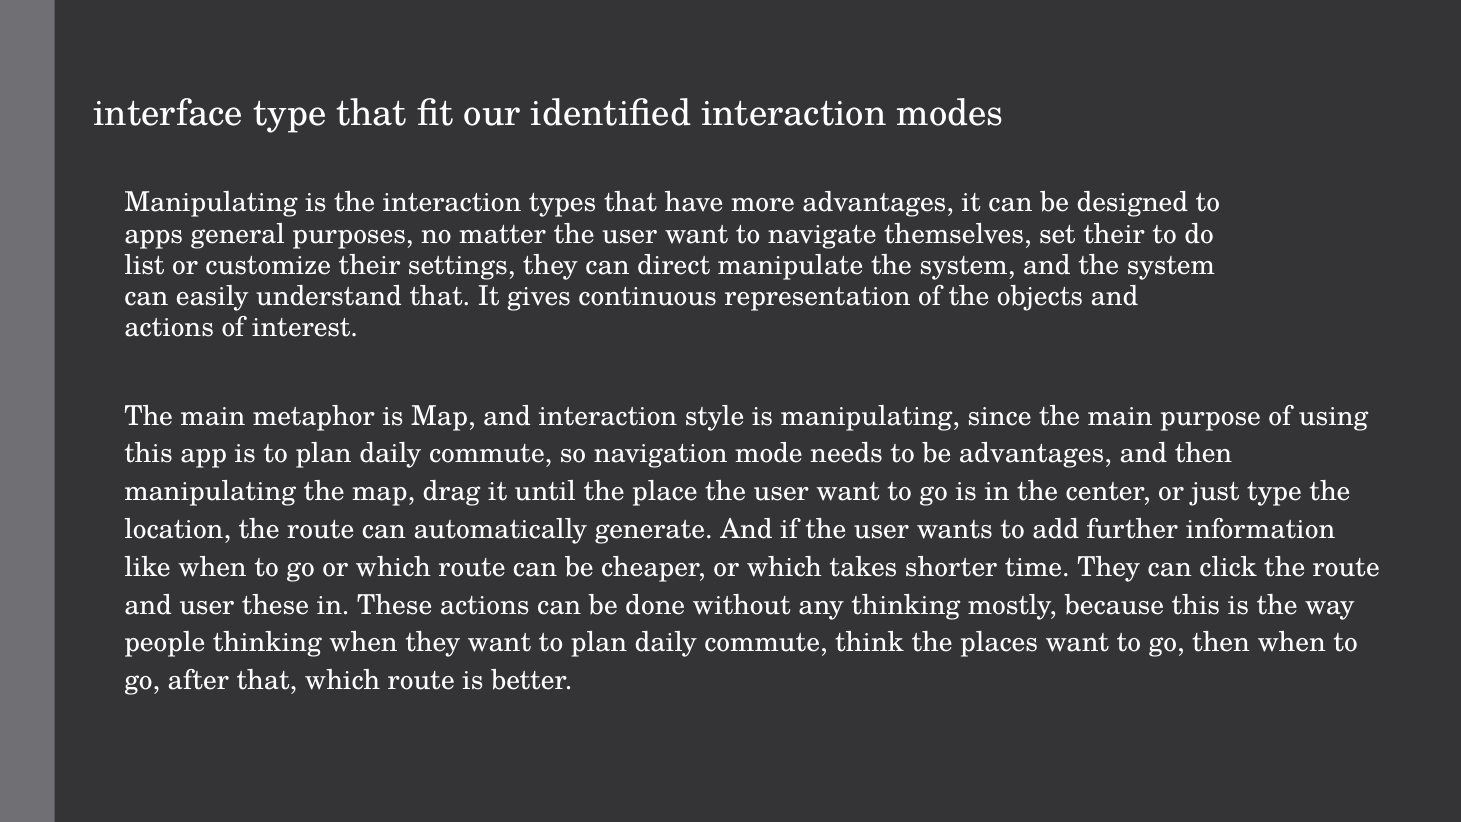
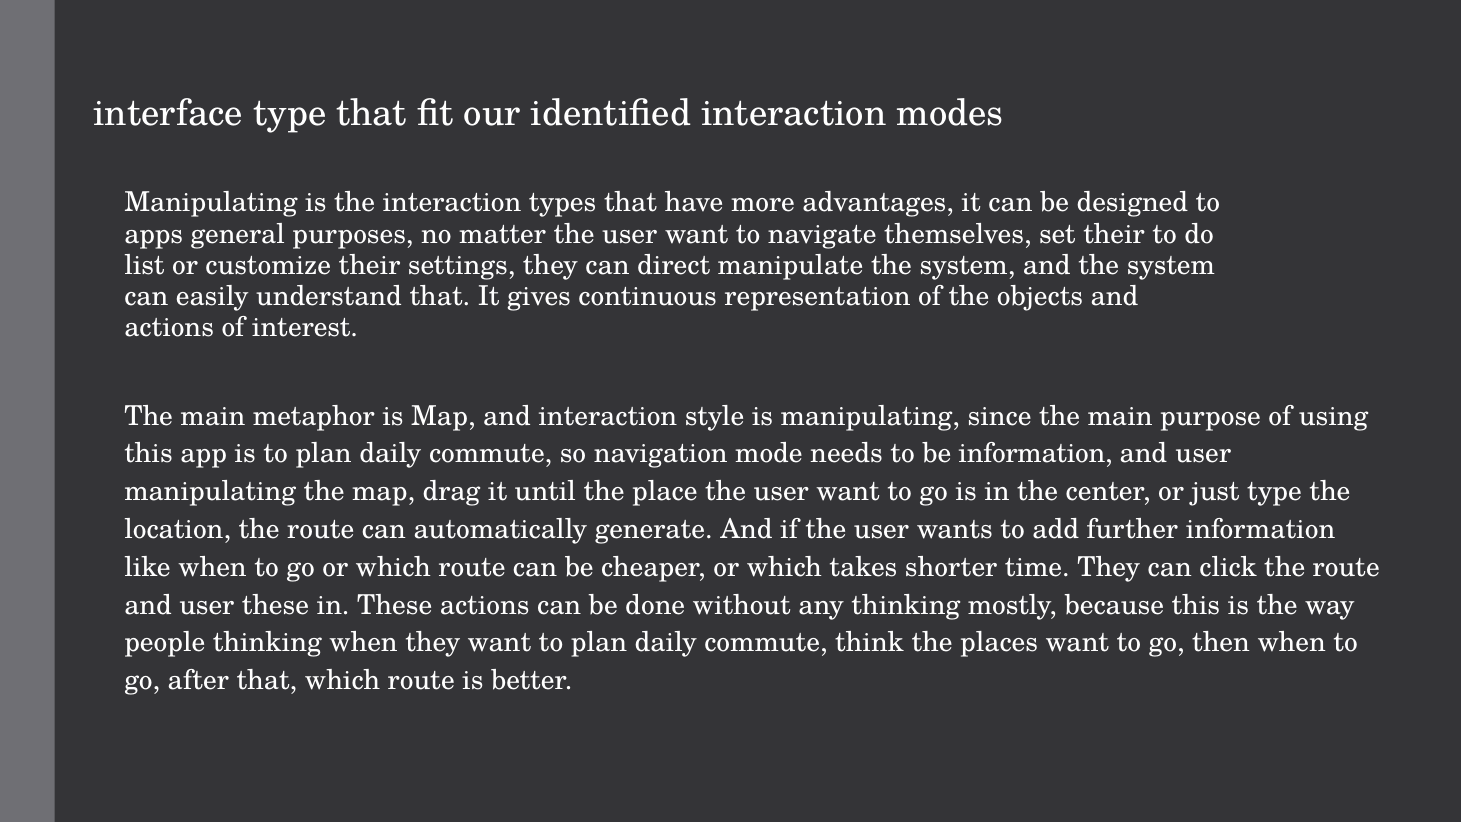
be advantages: advantages -> information (1036, 454)
then: then -> user (1203, 454)
